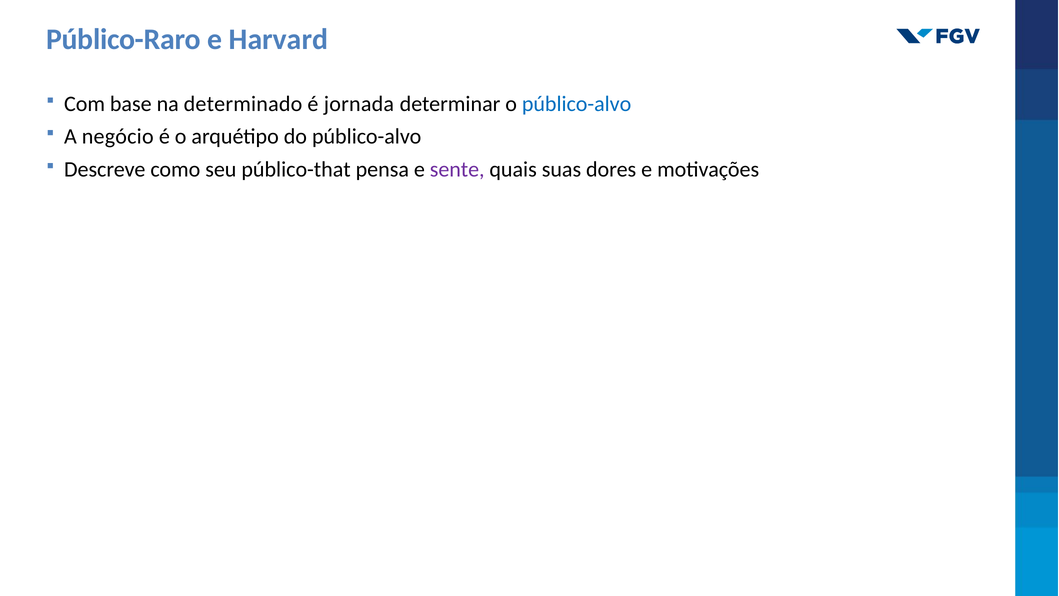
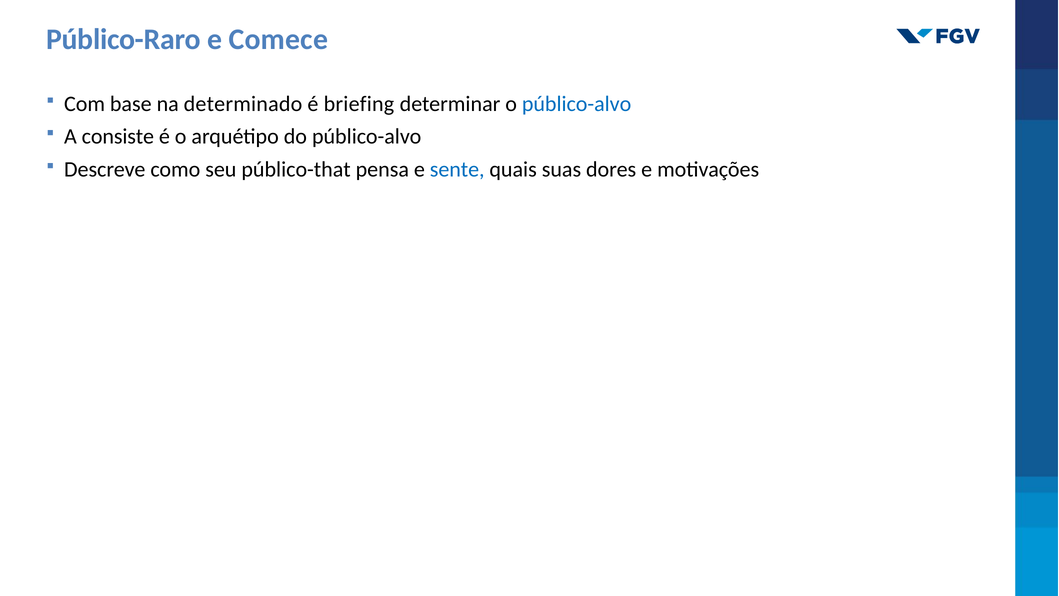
Harvard: Harvard -> Comece (278, 40)
jornada: jornada -> briefing (359, 104)
negócio: negócio -> consiste (118, 137)
sente colour: purple -> blue (457, 169)
